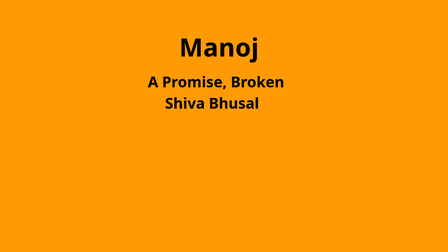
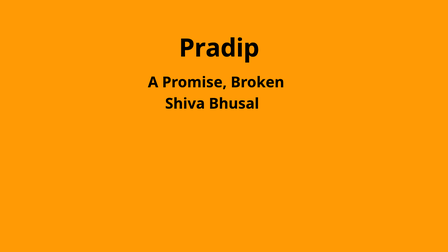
Manoj: Manoj -> Pradip (219, 48)
